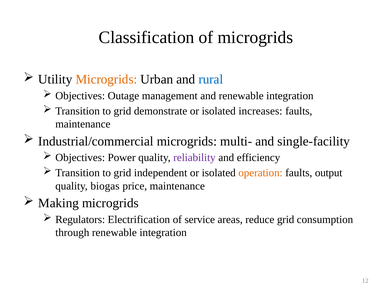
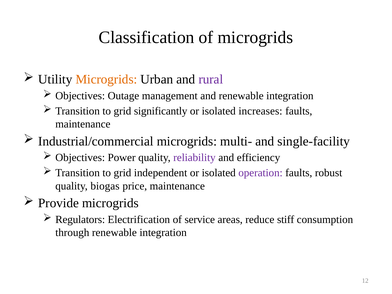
rural colour: blue -> purple (211, 79)
demonstrate: demonstrate -> significantly (161, 111)
operation colour: orange -> purple (260, 173)
output: output -> robust (329, 173)
Making: Making -> Provide (59, 203)
reduce grid: grid -> stiff (286, 220)
